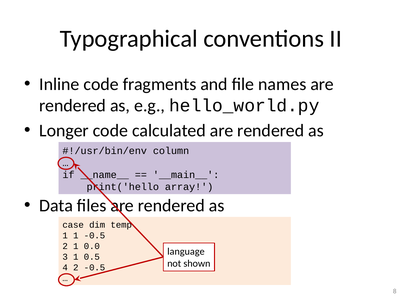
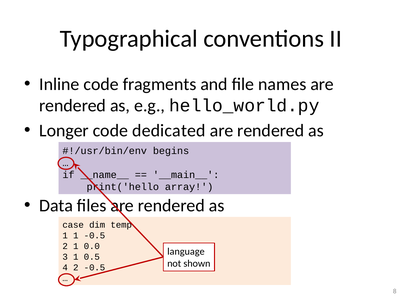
calculated: calculated -> dedicated (169, 131)
column: column -> begins (171, 151)
